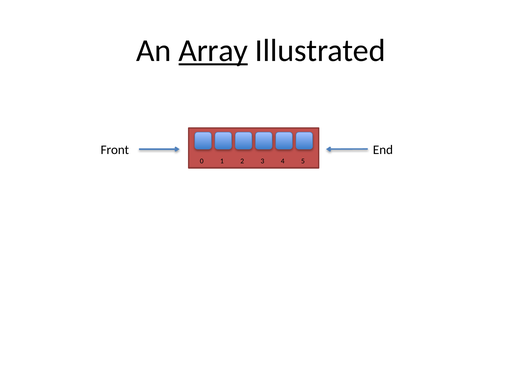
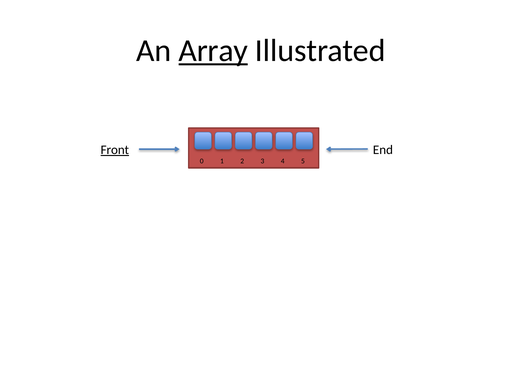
Front underline: none -> present (115, 150)
